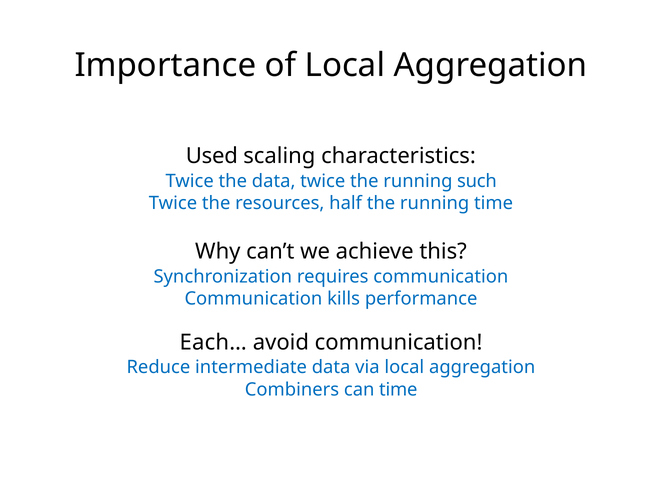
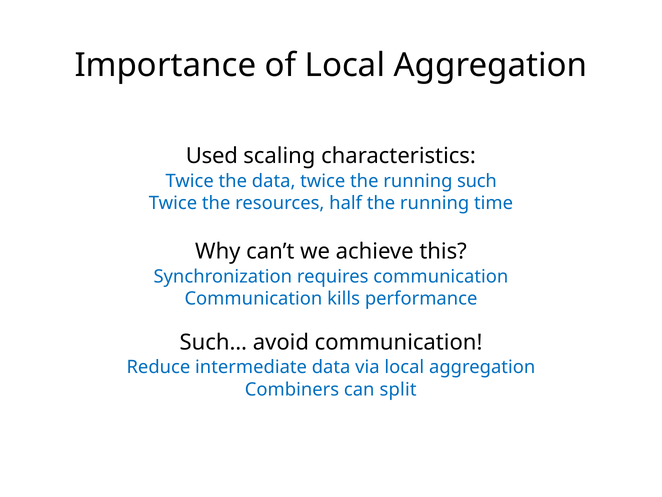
Each…: Each… -> Such… (213, 342)
can time: time -> split (398, 389)
